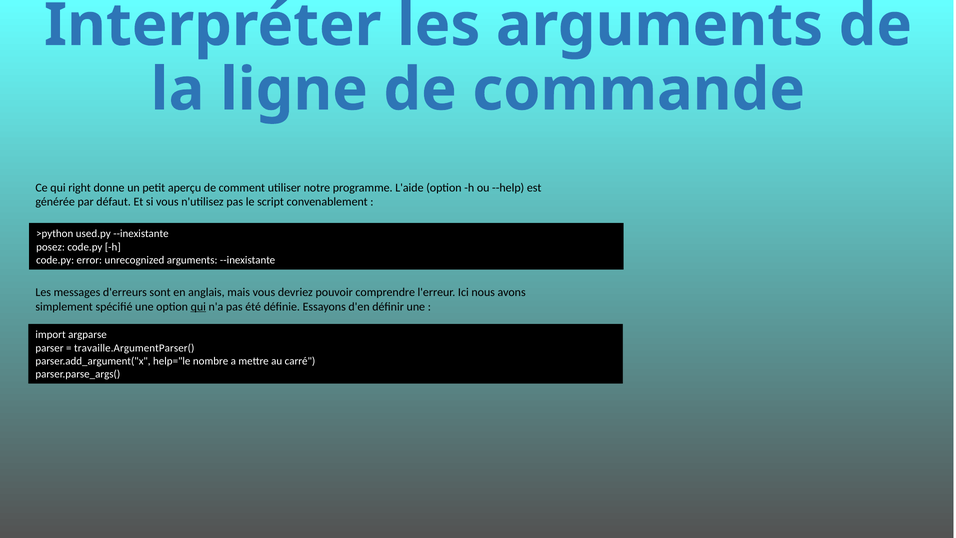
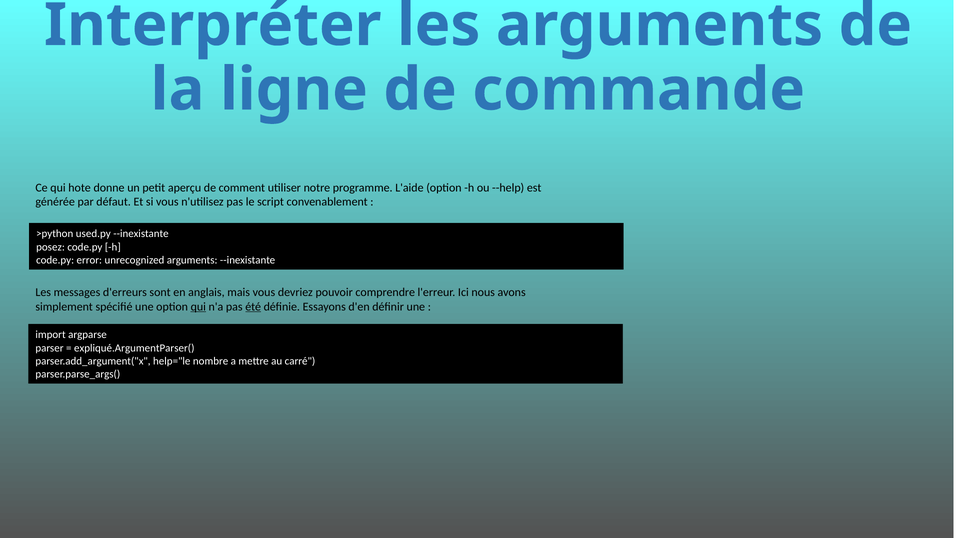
right: right -> hote (80, 188)
été underline: none -> present (253, 307)
travaille.ArgumentParser(: travaille.ArgumentParser( -> expliqué.ArgumentParser( (134, 348)
